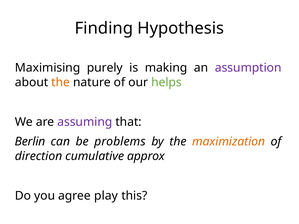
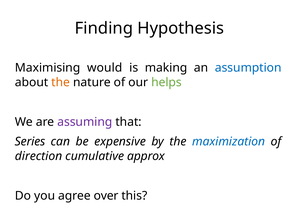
purely: purely -> would (105, 68)
assumption colour: purple -> blue (248, 68)
Berlin: Berlin -> Series (30, 142)
problems: problems -> expensive (120, 142)
maximization colour: orange -> blue (229, 142)
play: play -> over (106, 196)
